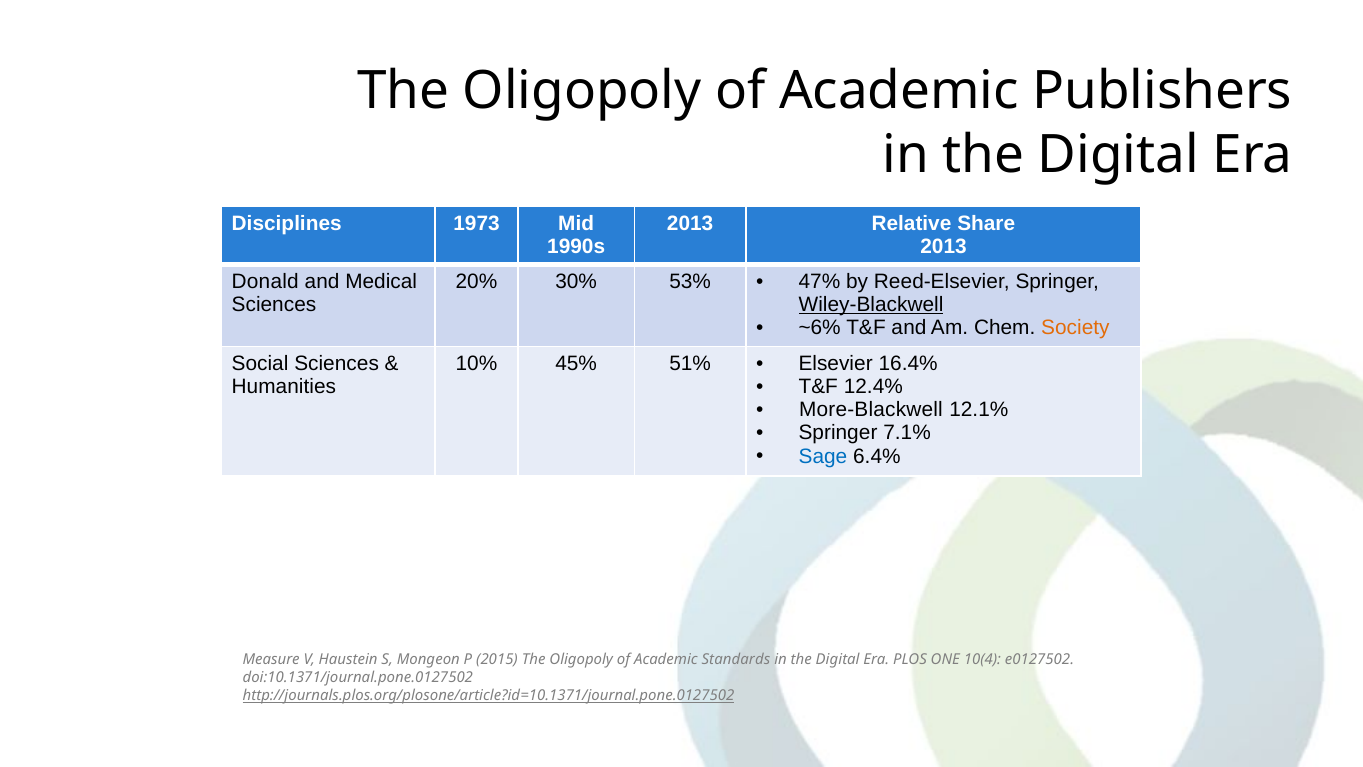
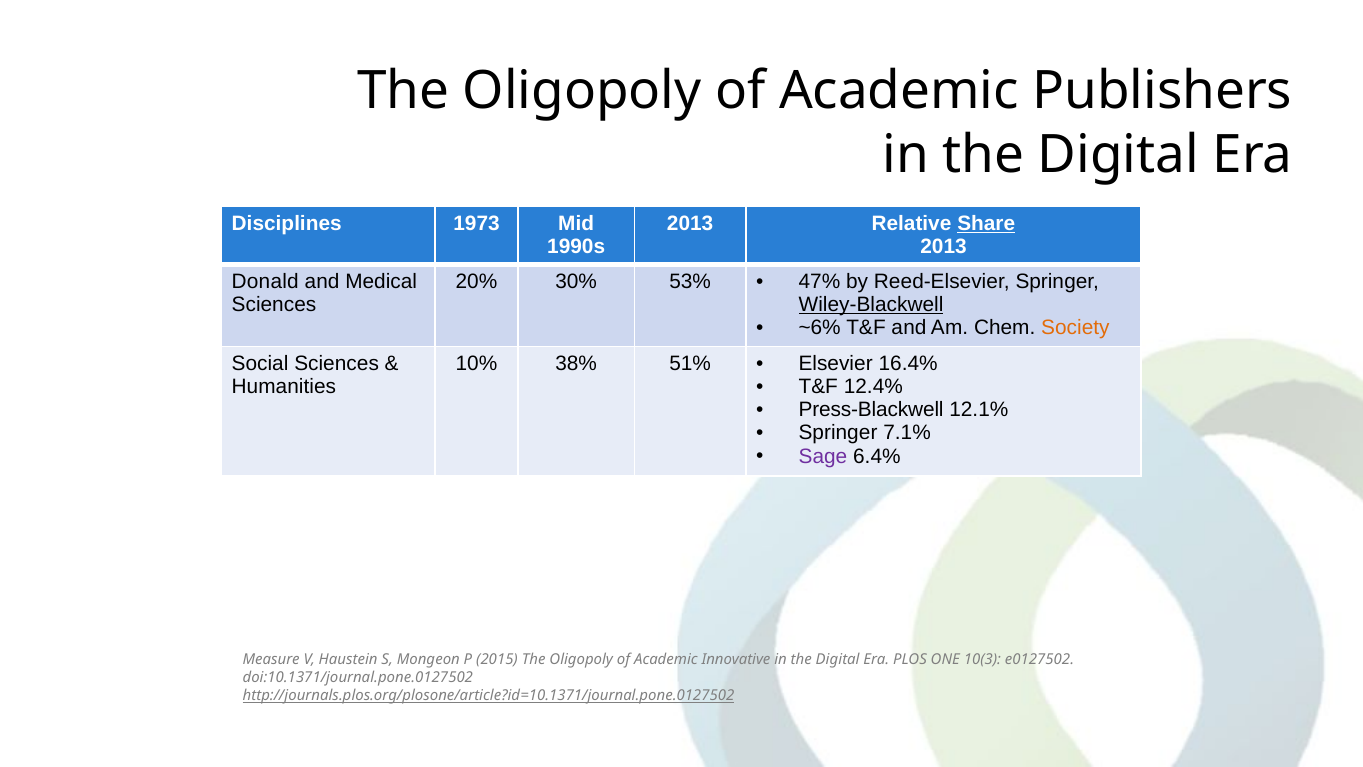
Share underline: none -> present (986, 224)
45%: 45% -> 38% (576, 363)
More-Blackwell: More-Blackwell -> Press-Blackwell (871, 410)
Sage colour: blue -> purple (823, 456)
Standards: Standards -> Innovative (736, 659)
10(4: 10(4 -> 10(3 (982, 659)
